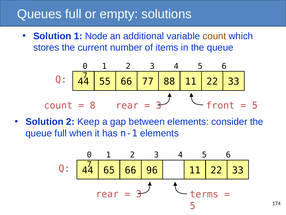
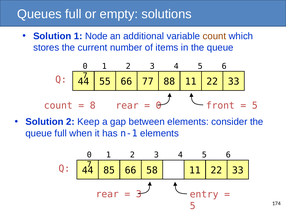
3: 3 -> 0 (159, 105)
65: 65 -> 85 (109, 170)
96: 96 -> 58 (152, 170)
terms: terms -> entry (204, 194)
